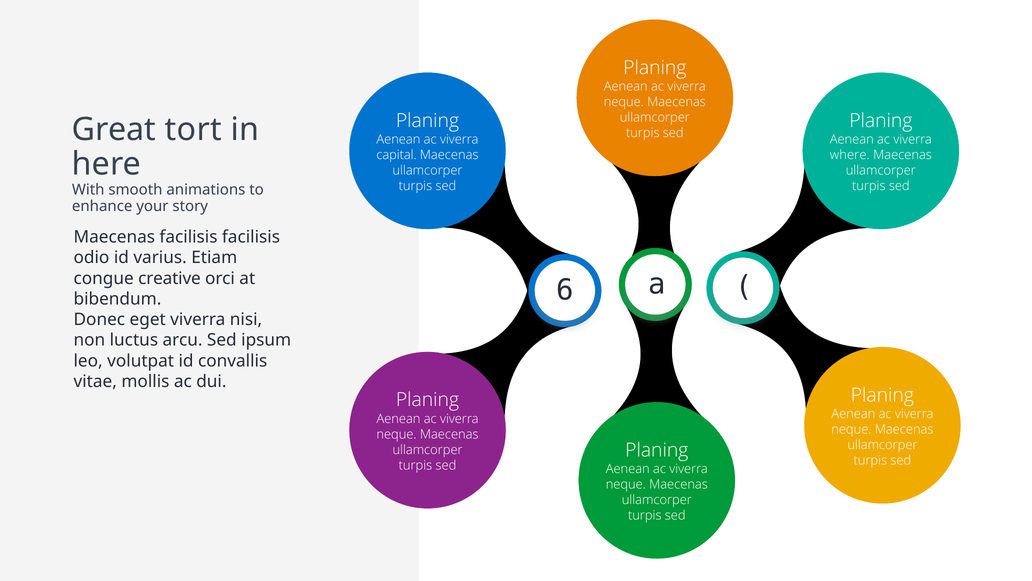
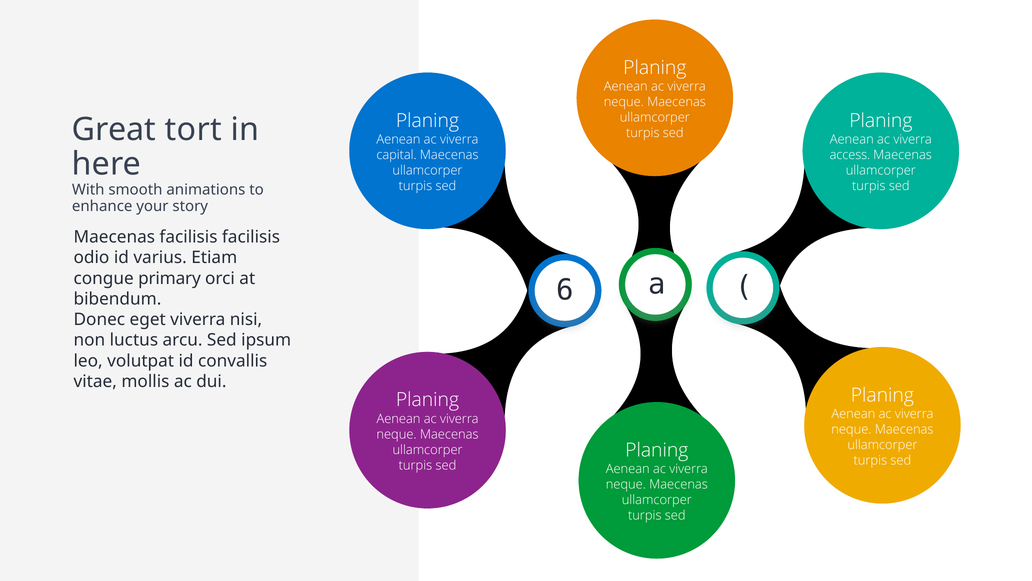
where: where -> access (850, 155)
creative: creative -> primary (169, 278)
